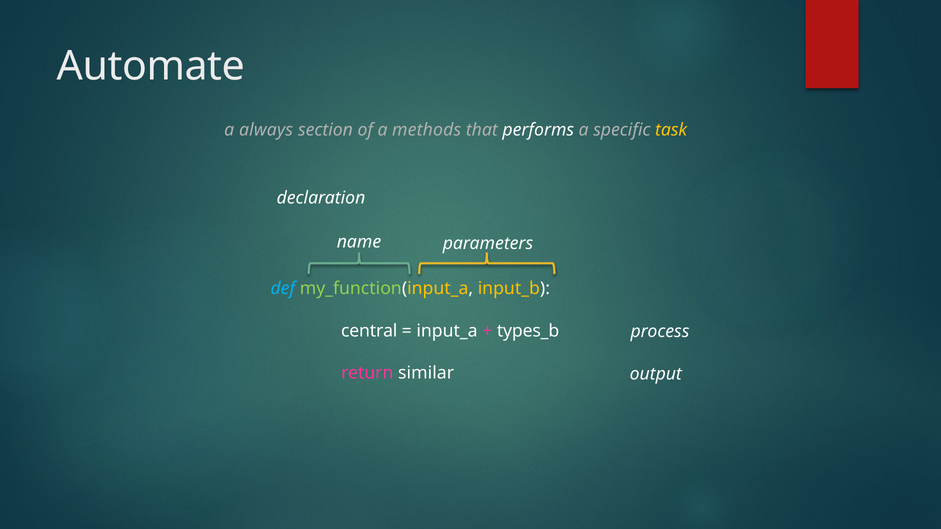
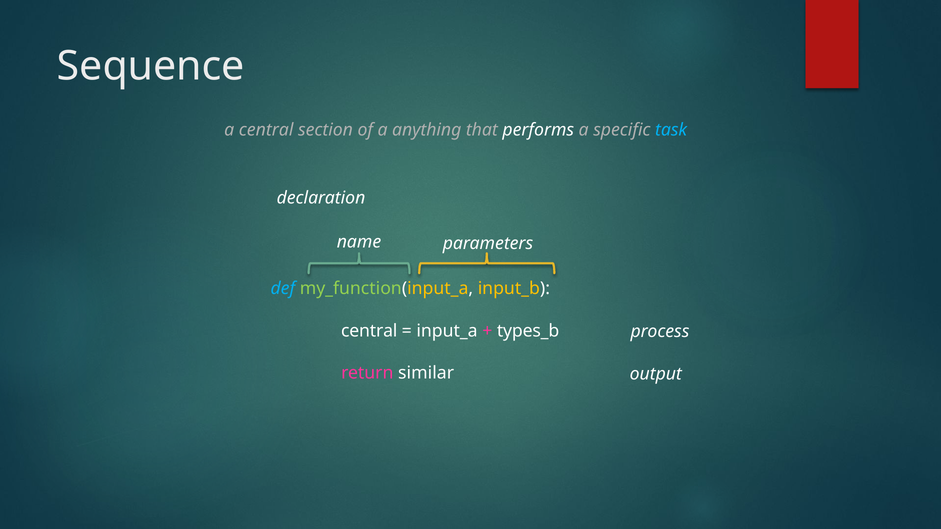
Automate: Automate -> Sequence (151, 66)
a always: always -> central (266, 130)
methods: methods -> anything (427, 130)
task colour: yellow -> light blue (671, 130)
